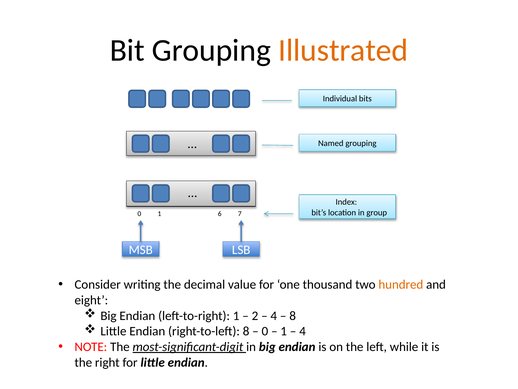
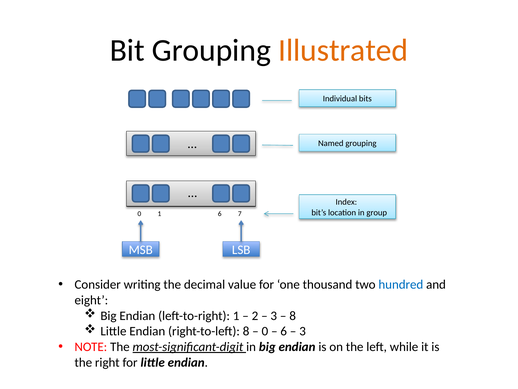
hundred colour: orange -> blue (401, 284)
4: 4 -> 3 (274, 315)
1: 1 -> 6 (284, 331)
4: 4 -> 3 (303, 331)
